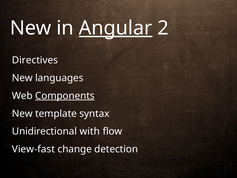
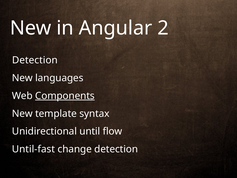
Angular underline: present -> none (116, 28)
Directives: Directives -> Detection (35, 60)
with: with -> until (90, 131)
View-fast: View-fast -> Until-fast (34, 149)
